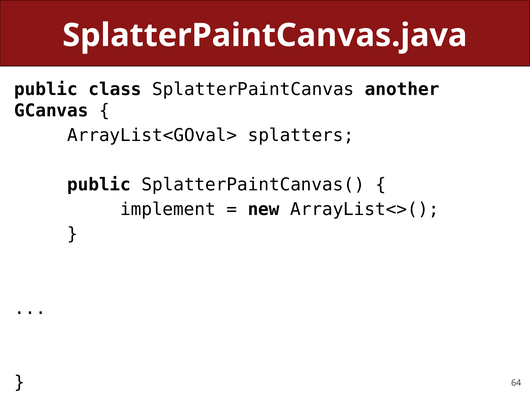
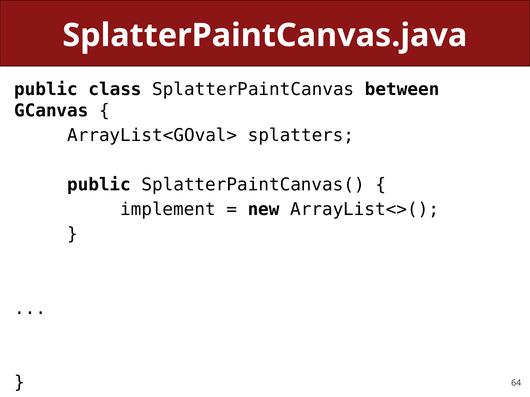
another: another -> between (402, 90)
